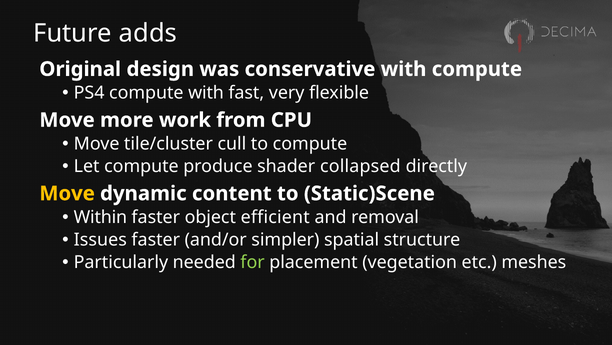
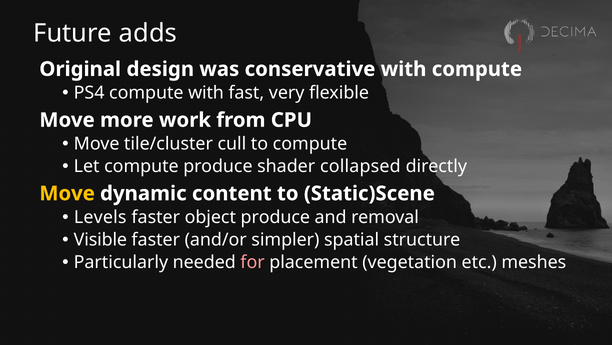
Within: Within -> Levels (100, 217)
object efficient: efficient -> produce (275, 217)
Issues: Issues -> Visible (100, 239)
for colour: light green -> pink (253, 262)
